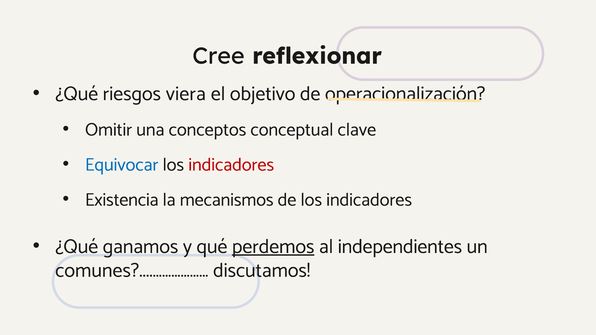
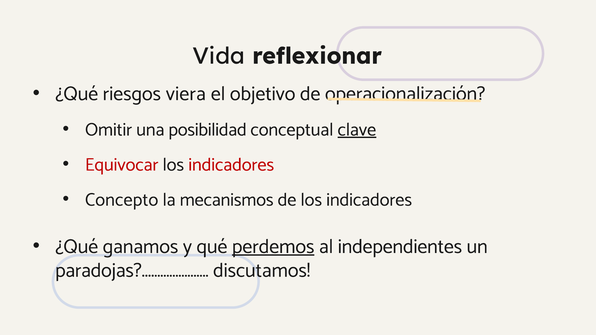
Cree: Cree -> Vida (219, 56)
conceptos: conceptos -> posibilidad (208, 130)
clave underline: none -> present (357, 130)
Equivocar colour: blue -> red (122, 165)
Existencia: Existencia -> Concepto (122, 200)
comunes?....………………: comunes?....……………… -> paradojas?....……………… (132, 270)
